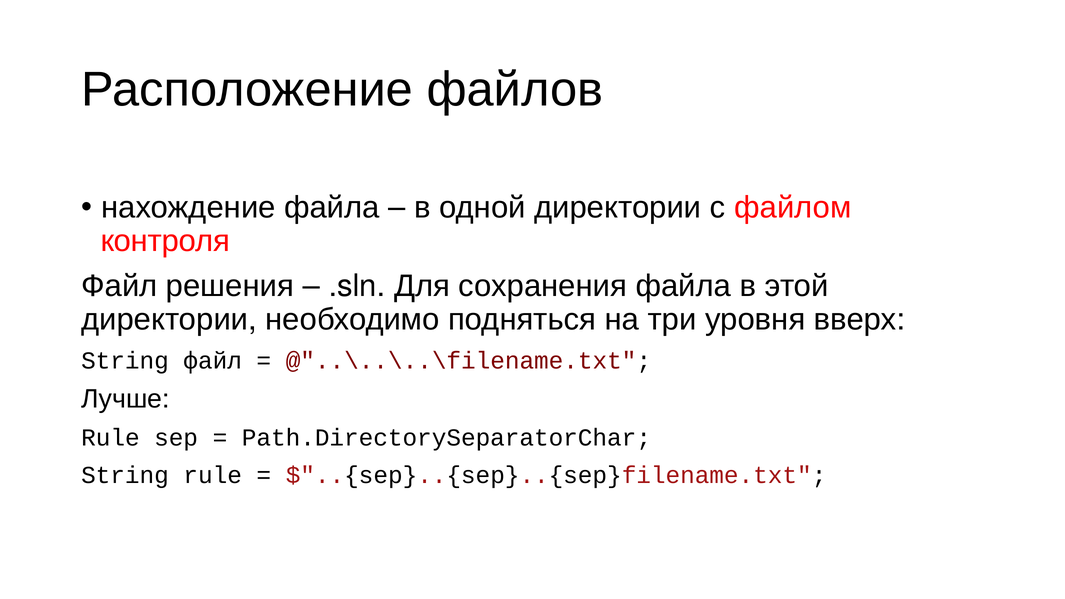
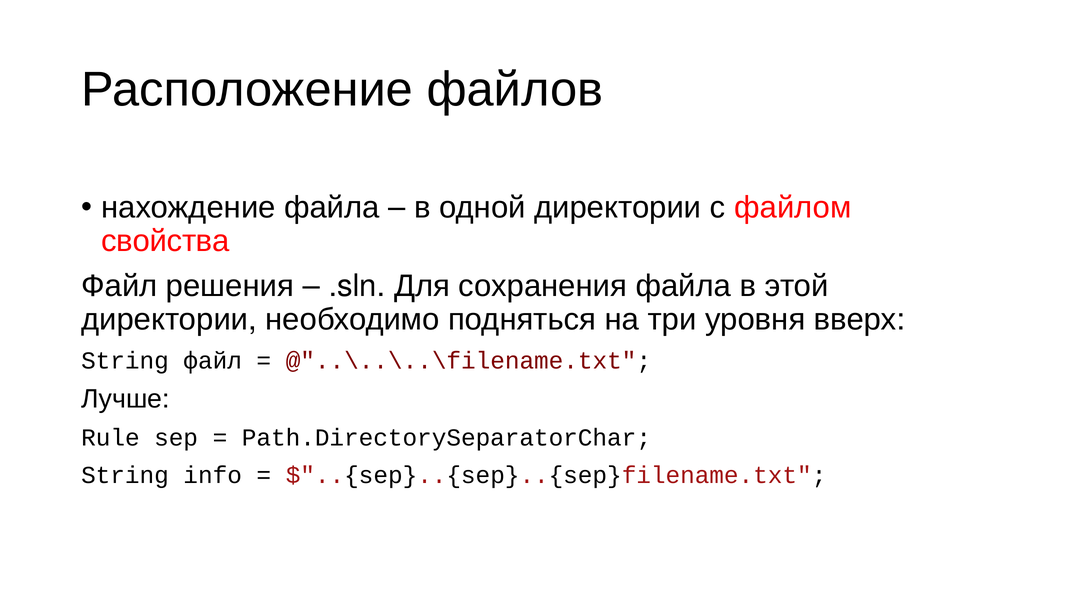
контроля: контроля -> свойства (165, 241)
String rule: rule -> info (213, 475)
